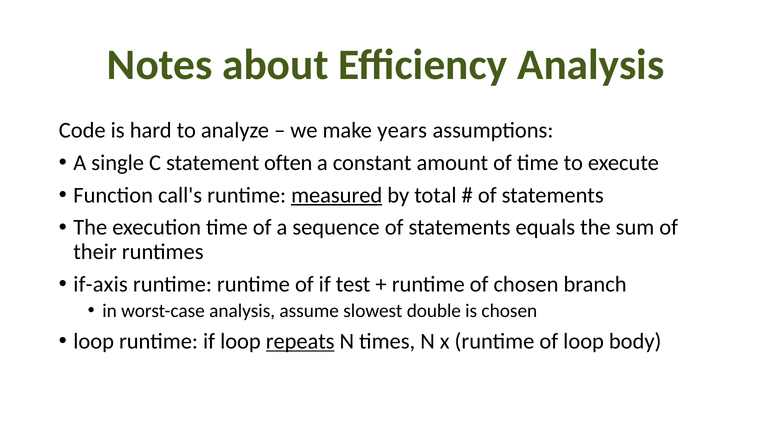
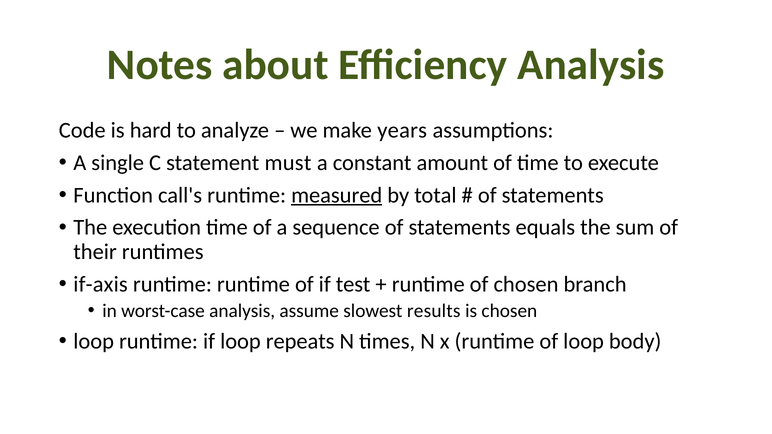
often: often -> must (288, 163)
double: double -> results (434, 311)
repeats underline: present -> none (300, 342)
